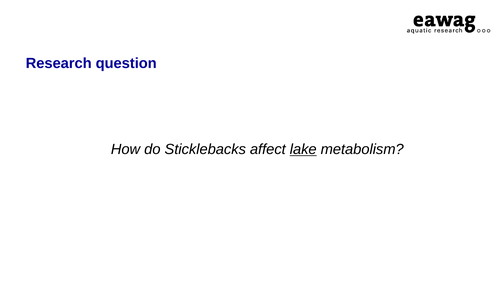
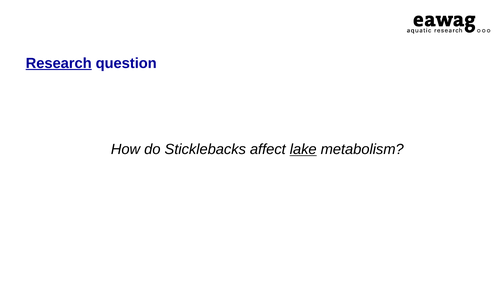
Research underline: none -> present (59, 63)
